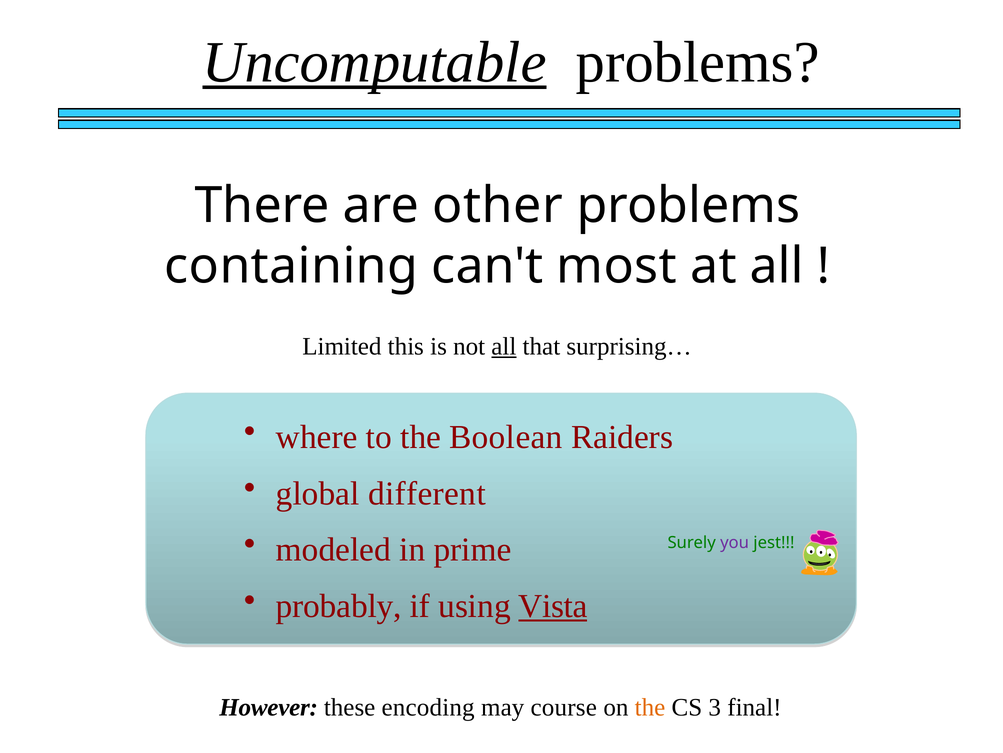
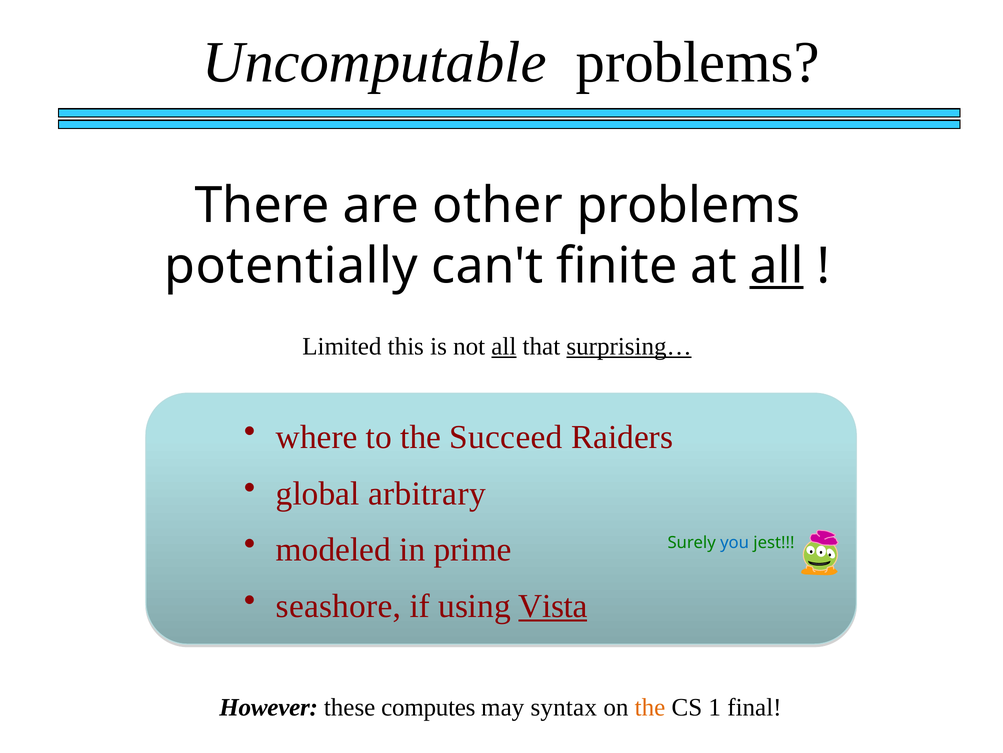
Uncomputable underline: present -> none (374, 62)
containing: containing -> potentially (291, 266)
most: most -> finite (617, 266)
all underline: none -> present (777, 266)
surprising… underline: none -> present (629, 346)
Boolean: Boolean -> Succeed (506, 437)
different: different -> arbitrary (427, 493)
you colour: purple -> blue (735, 542)
probably: probably -> seashore (338, 605)
encoding: encoding -> computes (428, 707)
course: course -> syntax (564, 707)
3: 3 -> 1 (715, 707)
